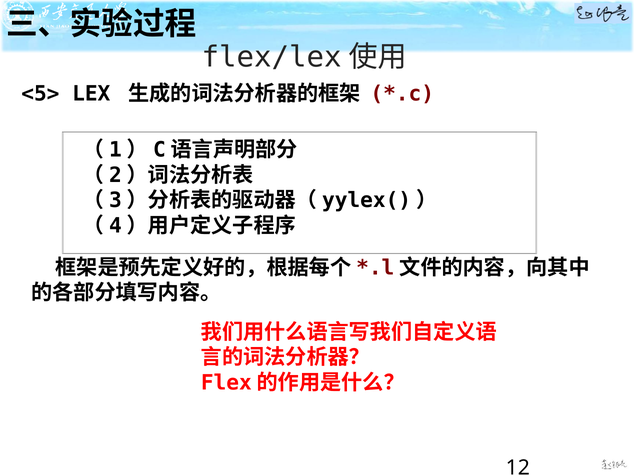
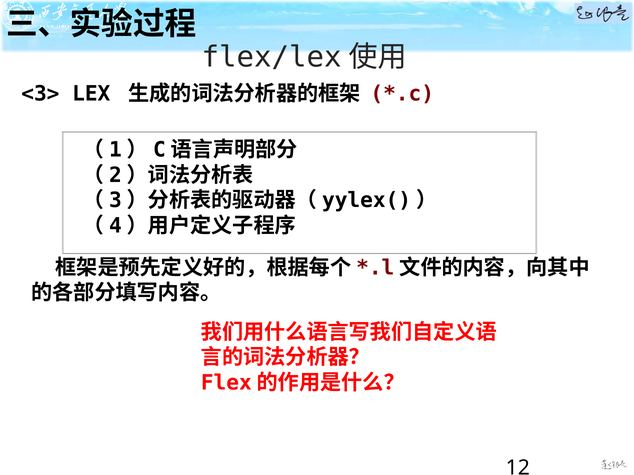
<5>: <5> -> <3> (40, 94)
